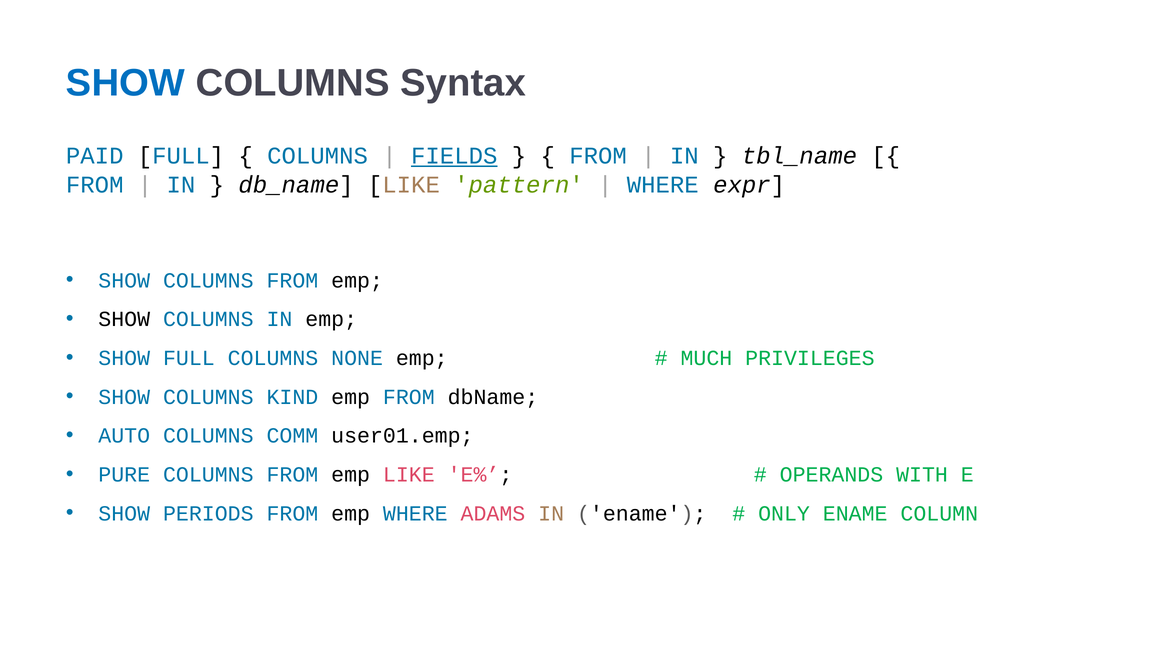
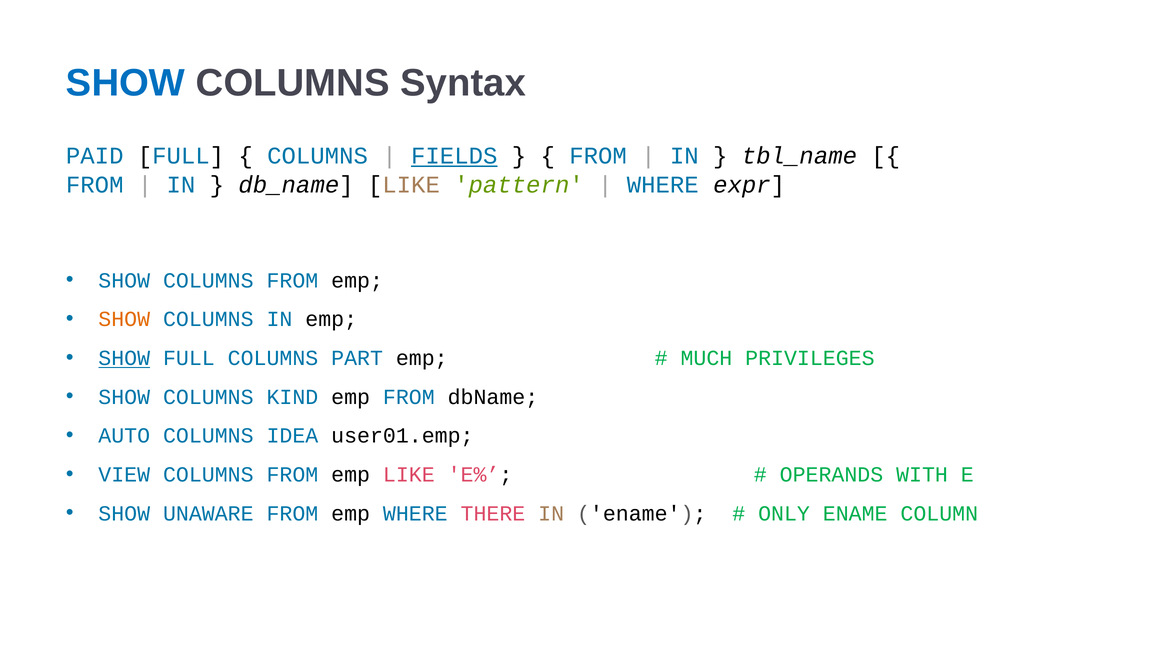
SHOW colour: black -> orange (124, 319)
SHOW underline: none -> present (124, 358)
NONE: NONE -> PART (357, 358)
COMM: COMM -> IDEA (292, 436)
PURE: PURE -> VIEW (124, 475)
PERIODS: PERIODS -> UNAWARE (208, 513)
ADAMS: ADAMS -> THERE (493, 513)
